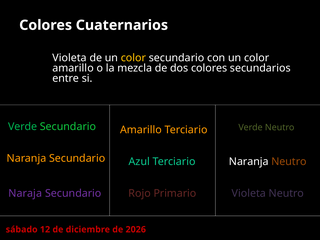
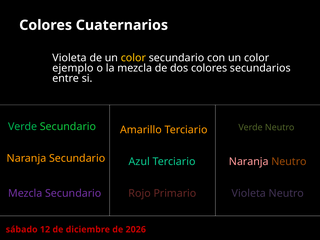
amarillo: amarillo -> ejemplo (73, 68)
Naranja colour: white -> pink (249, 162)
Naraja: Naraja -> Mezcla (25, 193)
